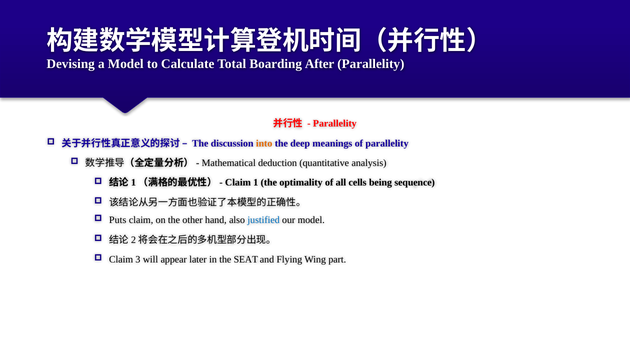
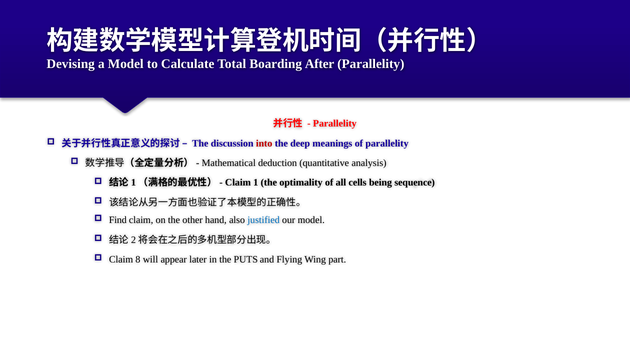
into colour: orange -> red (264, 143)
Puts: Puts -> Find (118, 220)
3: 3 -> 8 (138, 260)
SEAT: SEAT -> PUTS (246, 260)
